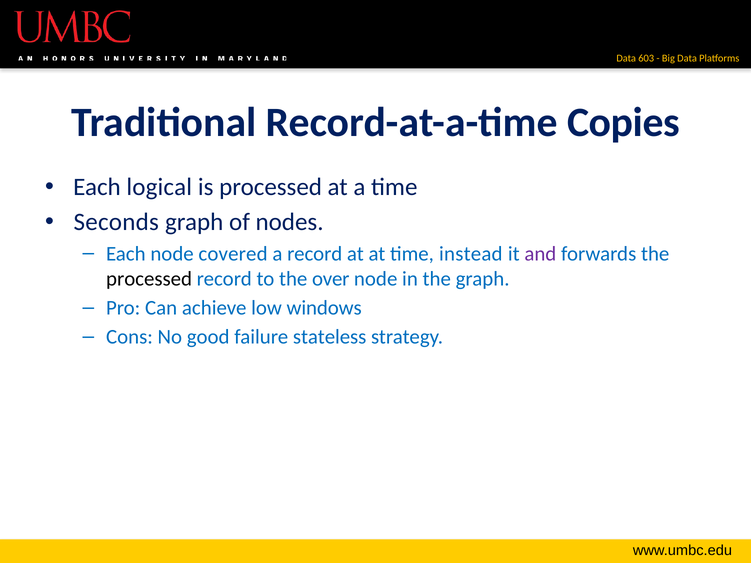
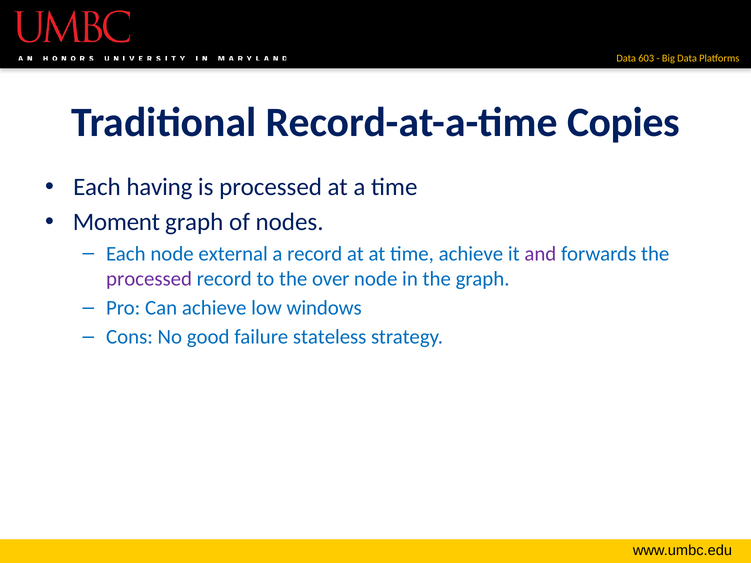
logical: logical -> having (159, 187)
Seconds: Seconds -> Moment (116, 222)
covered: covered -> external (233, 254)
time instead: instead -> achieve (471, 254)
processed colour: black -> purple (149, 279)
